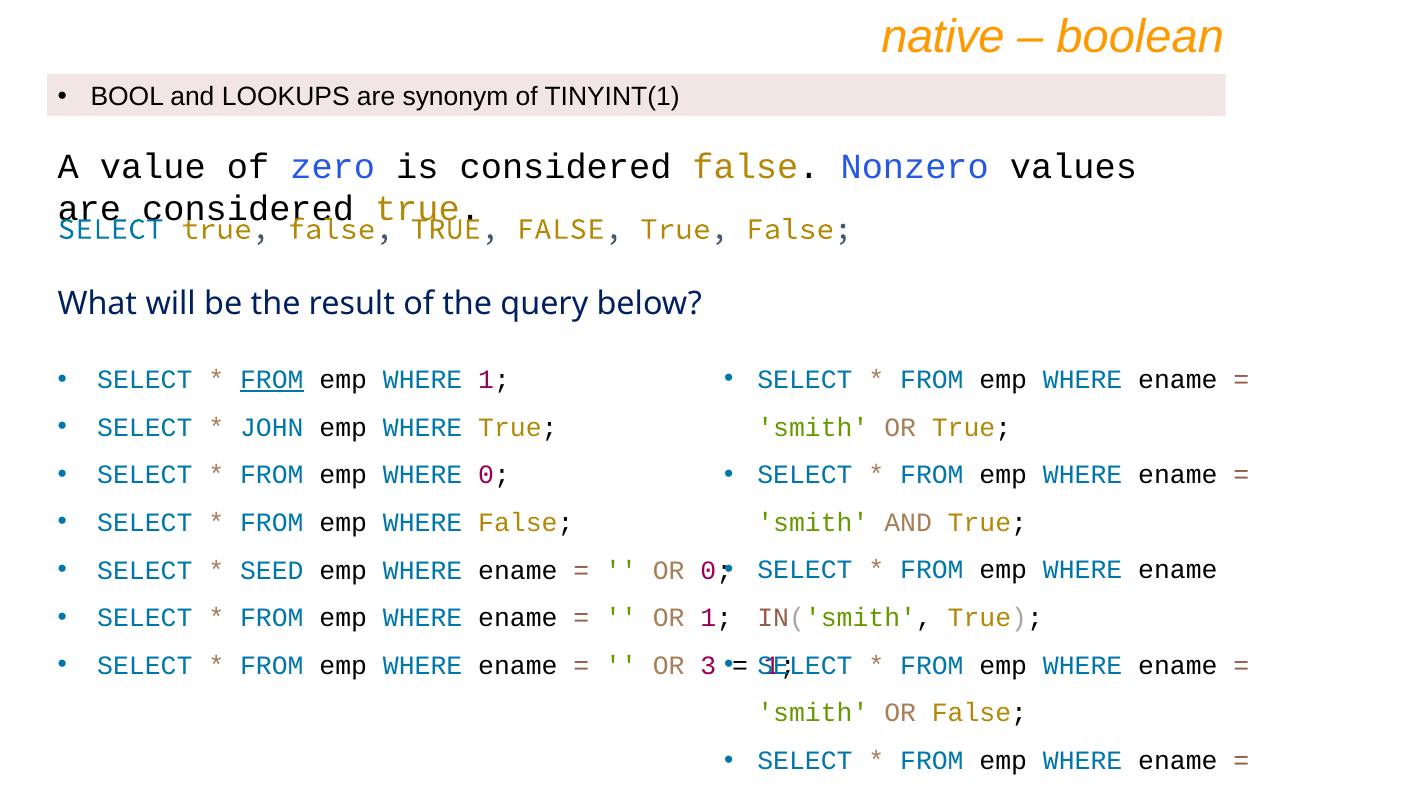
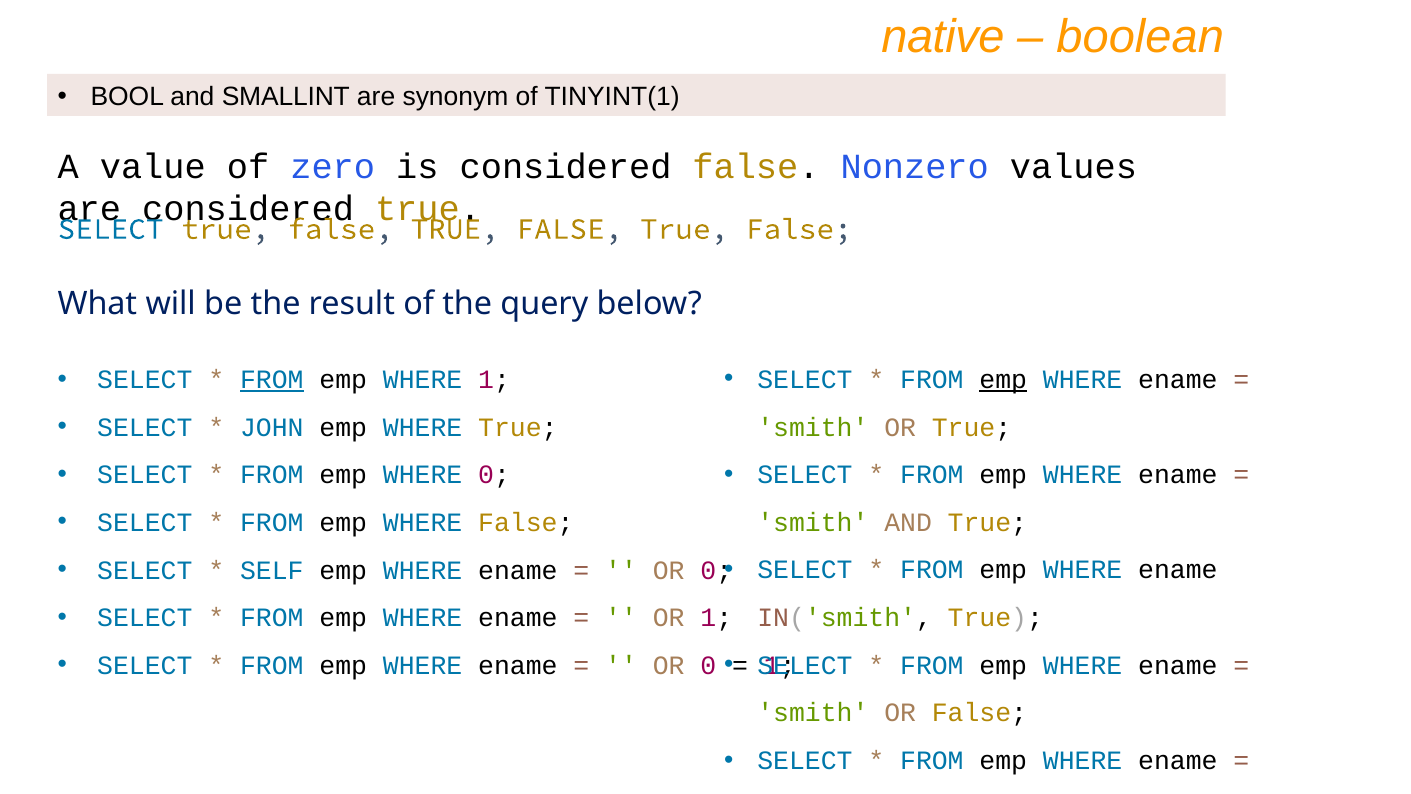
LOOKUPS: LOOKUPS -> SMALLINT (286, 97)
emp underline: none -> present (1003, 380)
SEED: SEED -> SELF (272, 570)
3: 3 -> 0 (708, 665)
